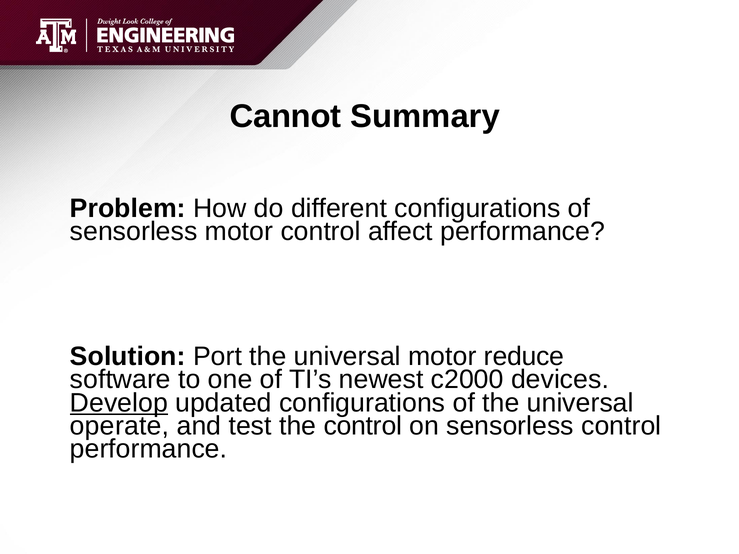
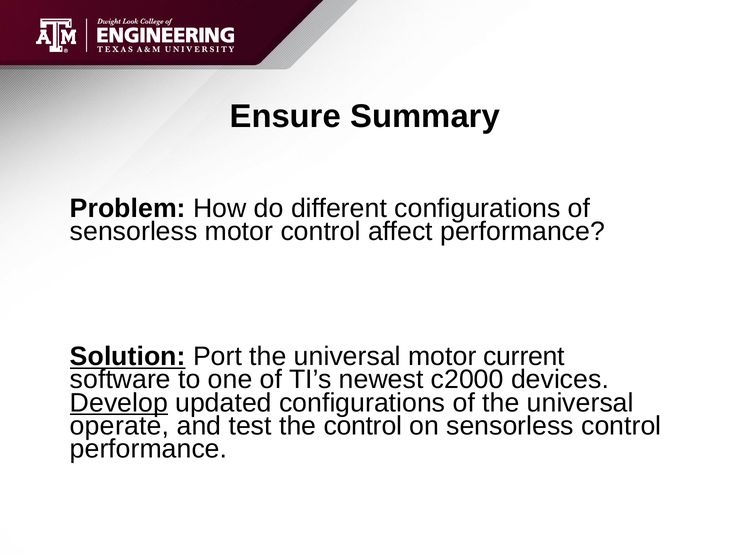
Cannot: Cannot -> Ensure (285, 117)
Solution underline: none -> present (128, 357)
reduce: reduce -> current (524, 357)
